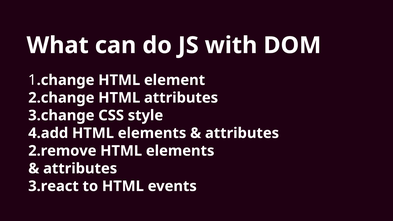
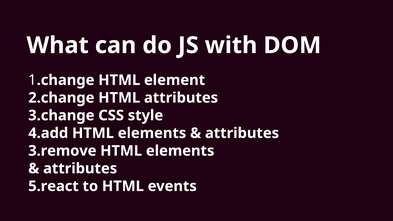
2.remove: 2.remove -> 3.remove (62, 151)
3.react: 3.react -> 5.react (53, 186)
